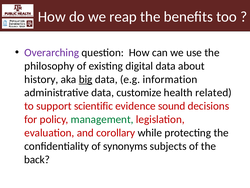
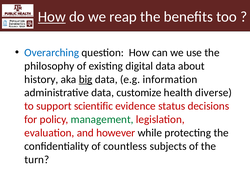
How underline: none -> present (52, 17)
Overarching colour: purple -> blue (52, 52)
related: related -> diverse (214, 92)
sound: sound -> status (172, 106)
corollary: corollary -> however (116, 132)
synonyms: synonyms -> countless (125, 146)
back: back -> turn (37, 159)
